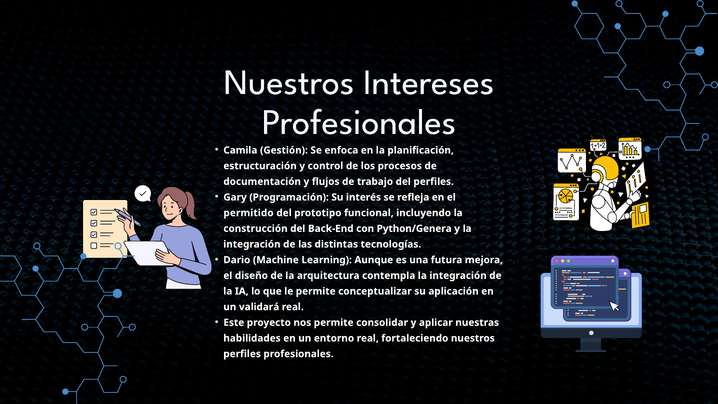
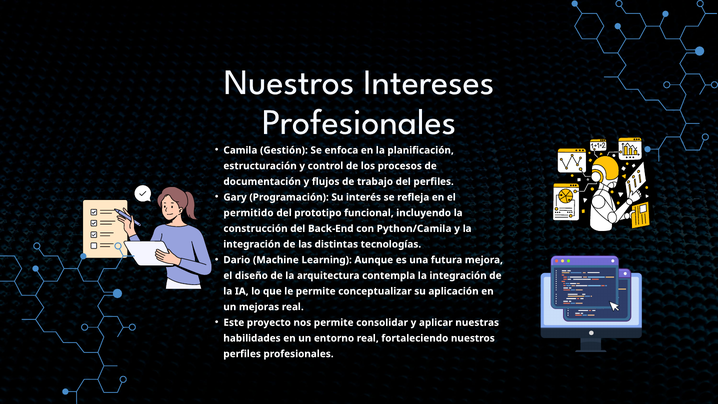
Python/Genera: Python/Genera -> Python/Camila (414, 229)
validará: validará -> mejoras (259, 307)
